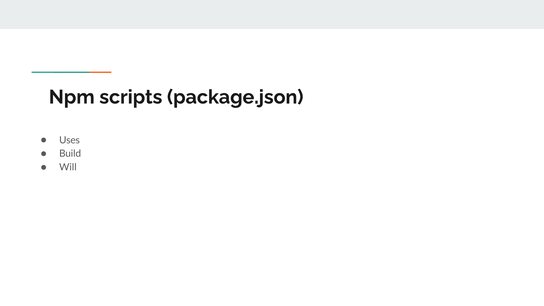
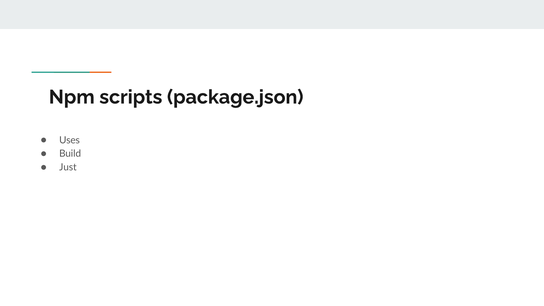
Will: Will -> Just (68, 167)
